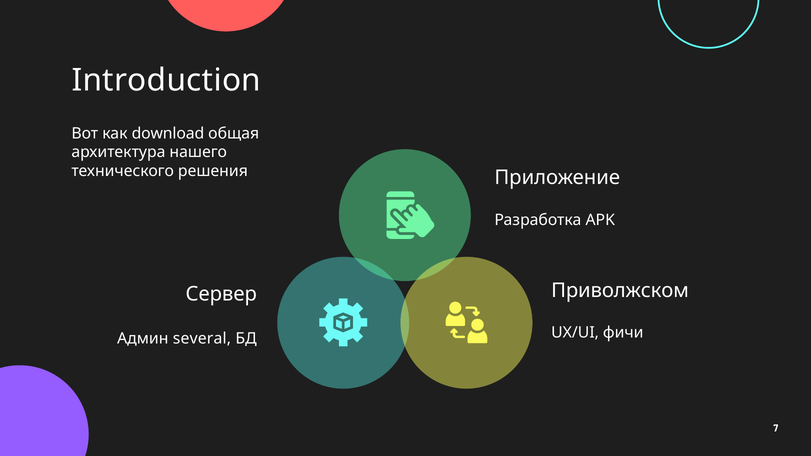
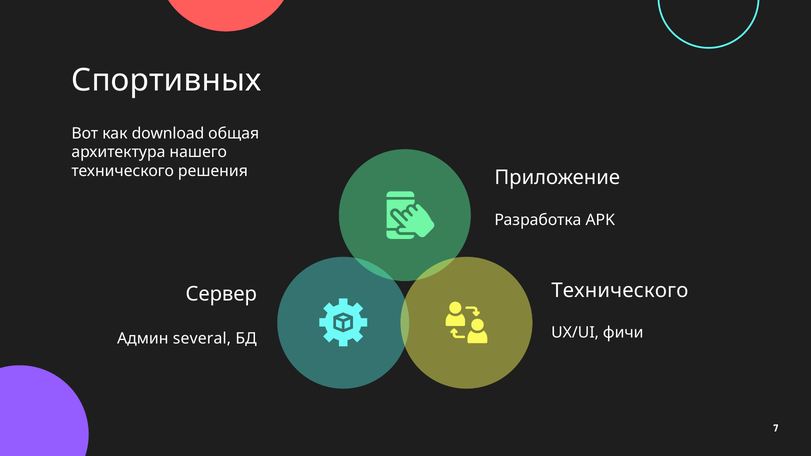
Introduction: Introduction -> Спортивных (166, 80)
Приволжском: Приволжском -> Технического (620, 291)
